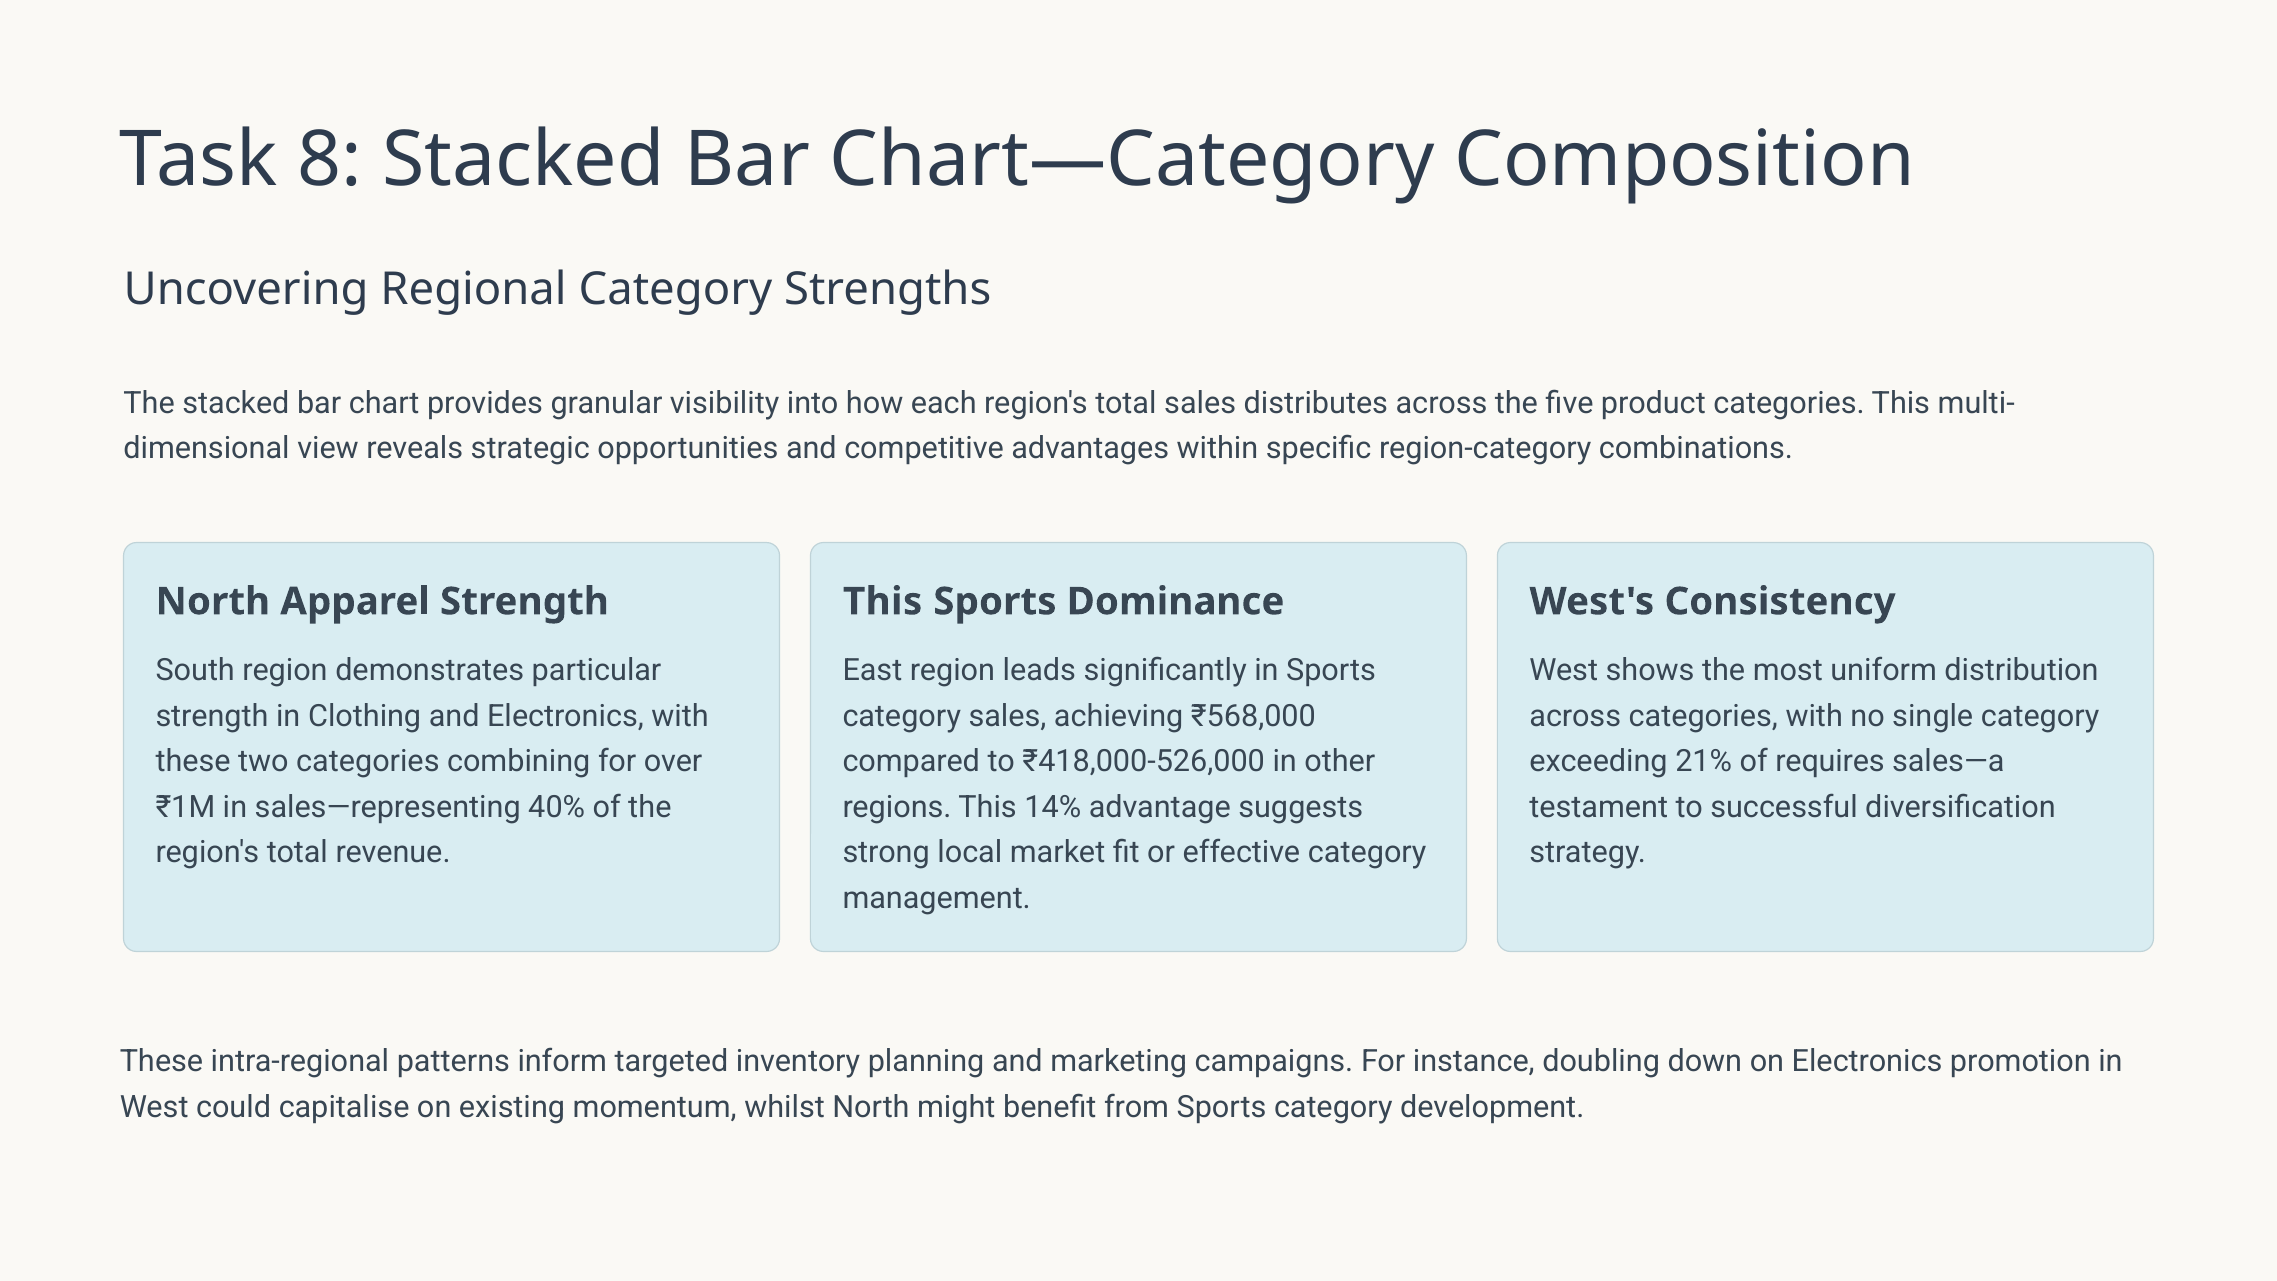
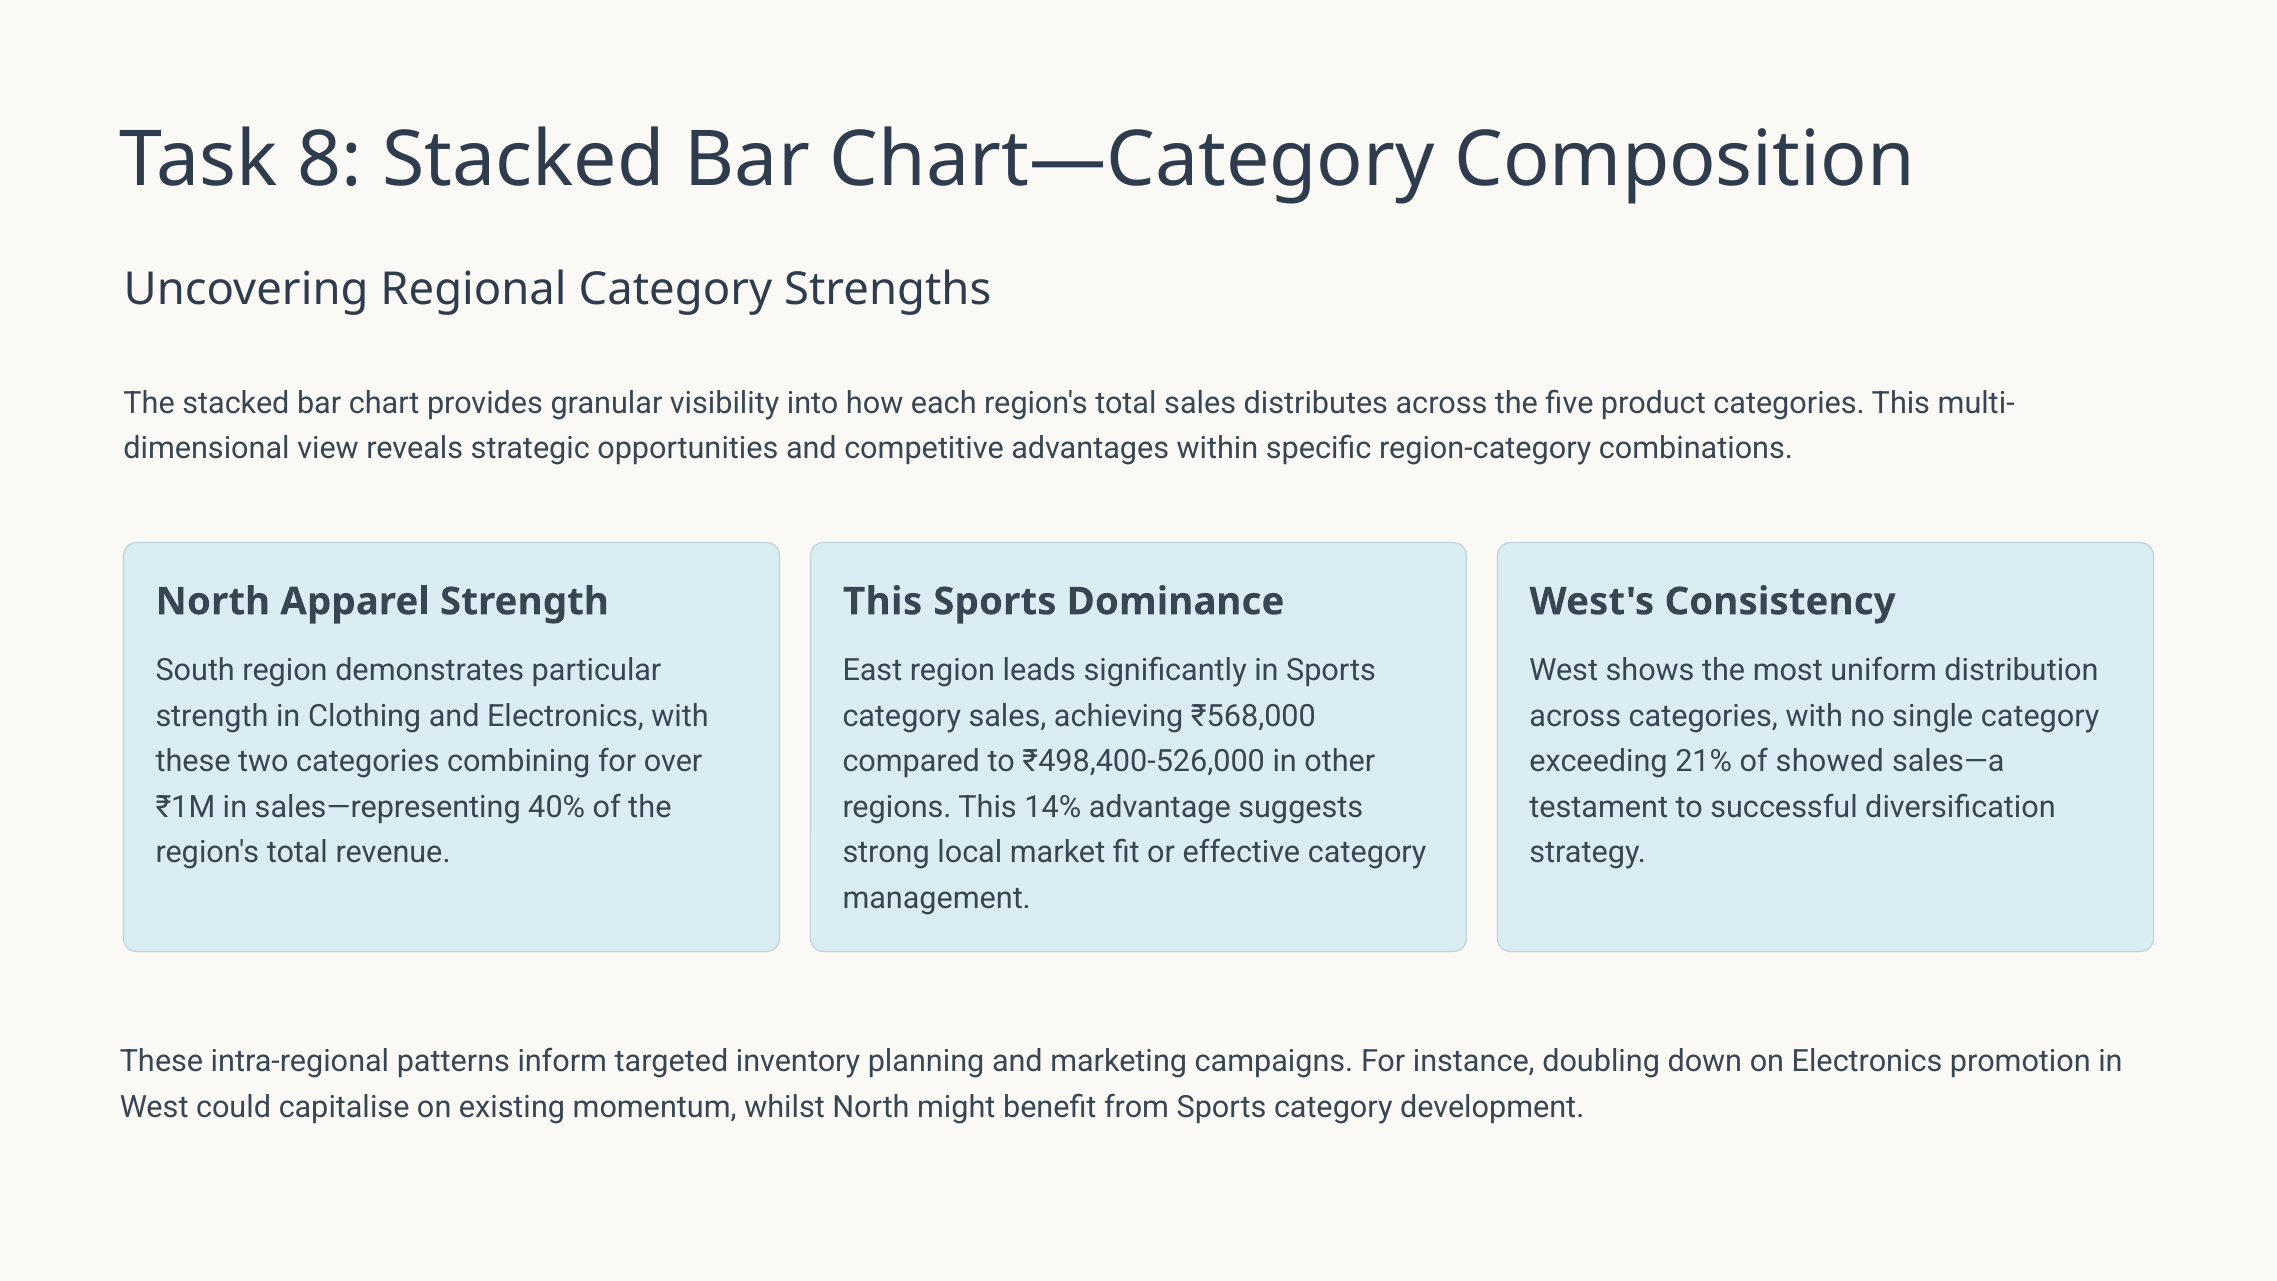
₹418,000-526,000: ₹418,000-526,000 -> ₹498,400-526,000 (1144, 761)
requires: requires -> showed (1830, 761)
